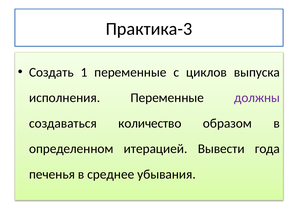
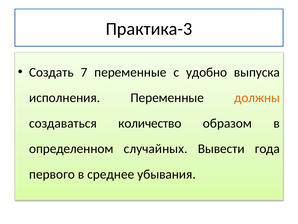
1: 1 -> 7 (84, 72)
циклов: циклов -> удобно (207, 72)
должны colour: purple -> orange (257, 98)
итерацией: итерацией -> случайных (156, 148)
печенья: печенья -> первого (52, 174)
